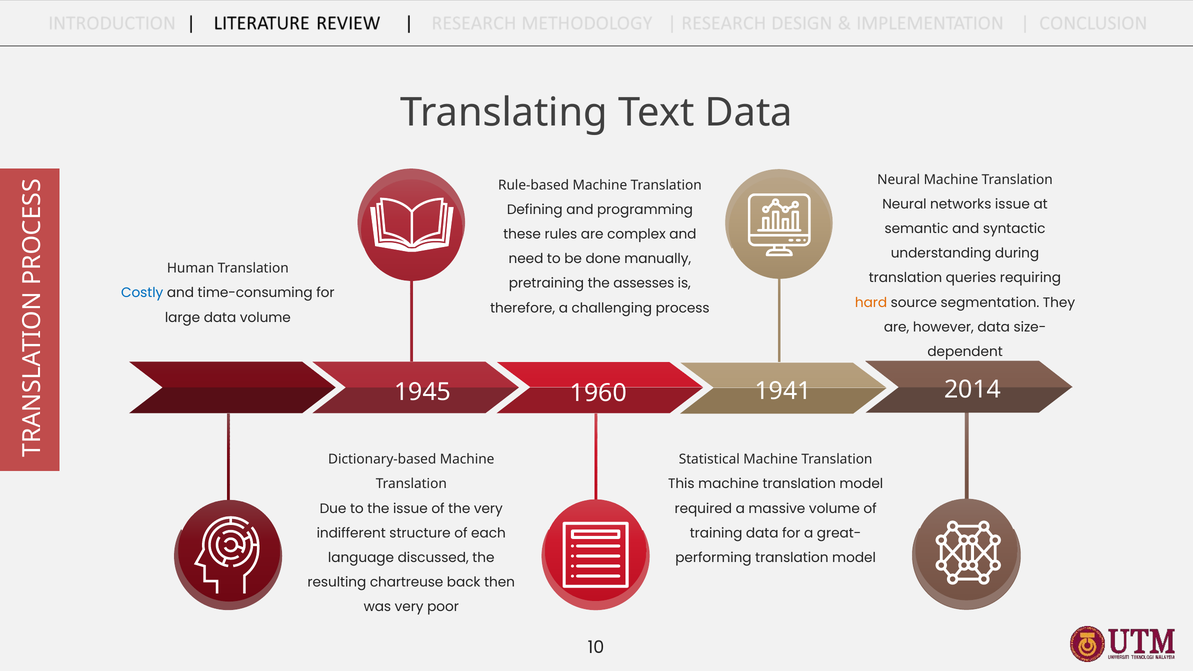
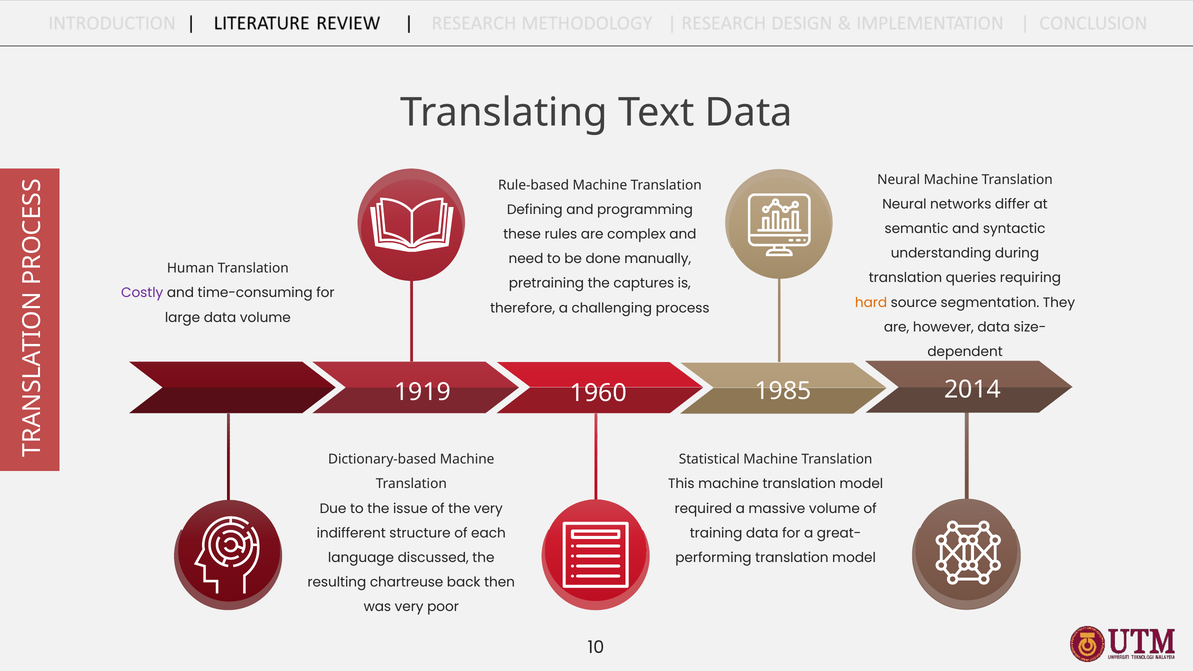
networks issue: issue -> differ (1012, 204)
assesses: assesses -> captures (644, 283)
Costly colour: blue -> purple (142, 293)
1941: 1941 -> 1985 (783, 391)
1945: 1945 -> 1919 (423, 392)
